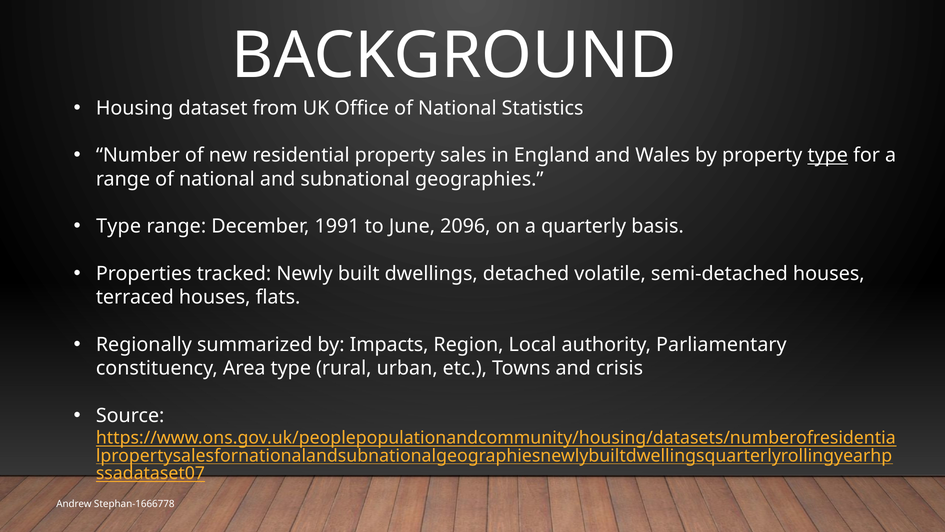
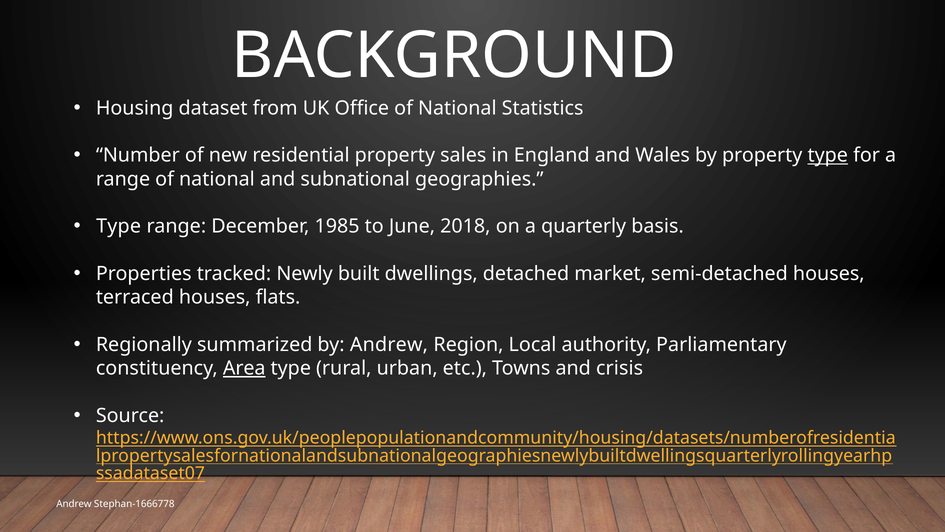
1991: 1991 -> 1985 (337, 226)
2096: 2096 -> 2018 (465, 226)
volatile: volatile -> market (610, 274)
by Impacts: Impacts -> Andrew (389, 344)
Area underline: none -> present (244, 368)
